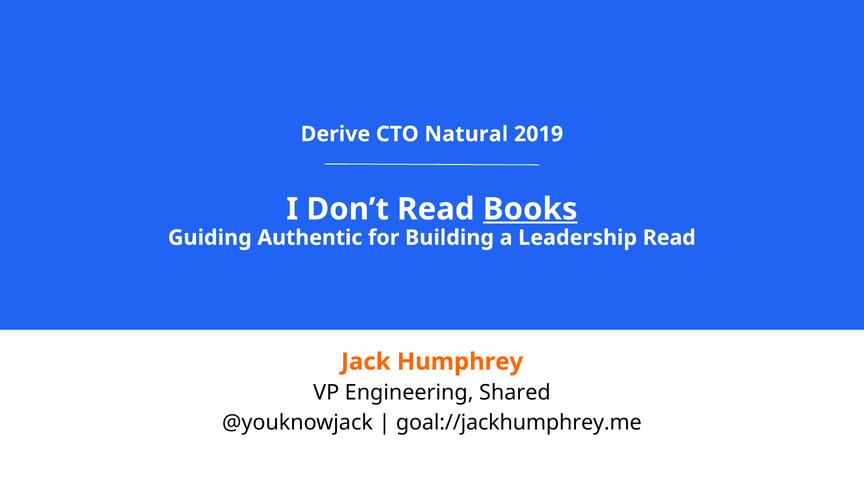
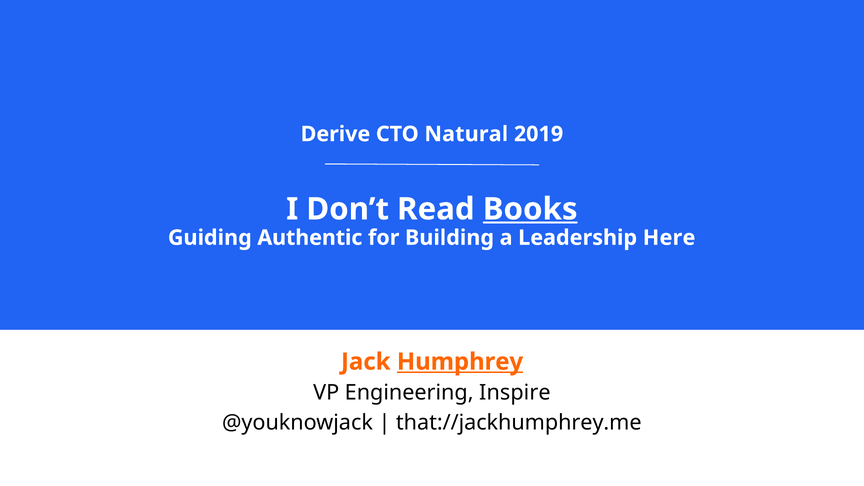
Leadership Read: Read -> Here (669, 238)
Humphrey underline: none -> present (460, 362)
Shared: Shared -> Inspire (515, 393)
goal://jackhumphrey.me: goal://jackhumphrey.me -> that://jackhumphrey.me (519, 423)
